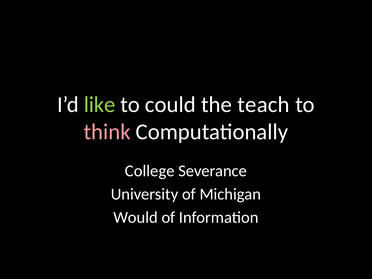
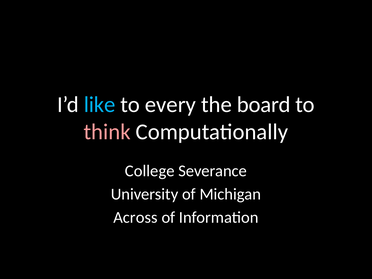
like colour: light green -> light blue (100, 105)
could: could -> every (170, 105)
teach: teach -> board (264, 105)
Would: Would -> Across (135, 217)
